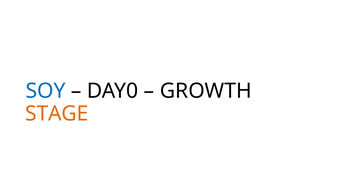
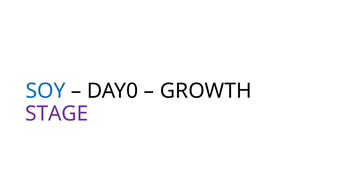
STAGE colour: orange -> purple (57, 114)
